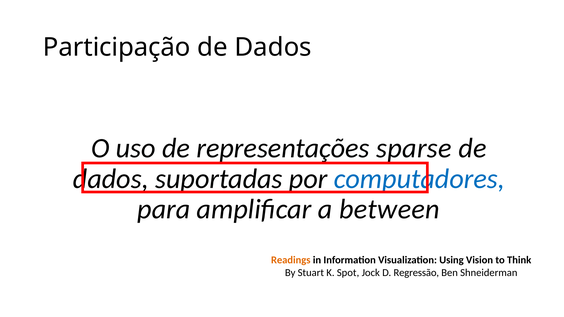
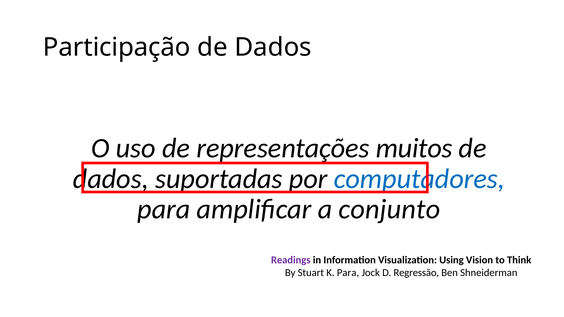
sparse: sparse -> muitos (414, 148)
between: between -> conjunto (389, 209)
Readings colour: orange -> purple (291, 260)
K Spot: Spot -> Para (348, 273)
